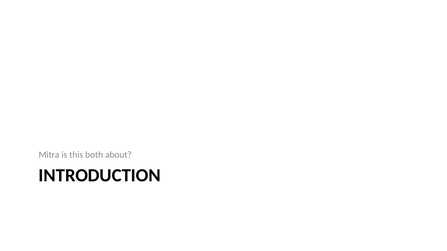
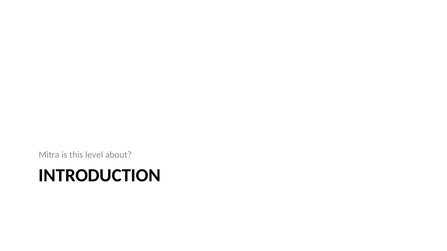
both: both -> level (94, 155)
